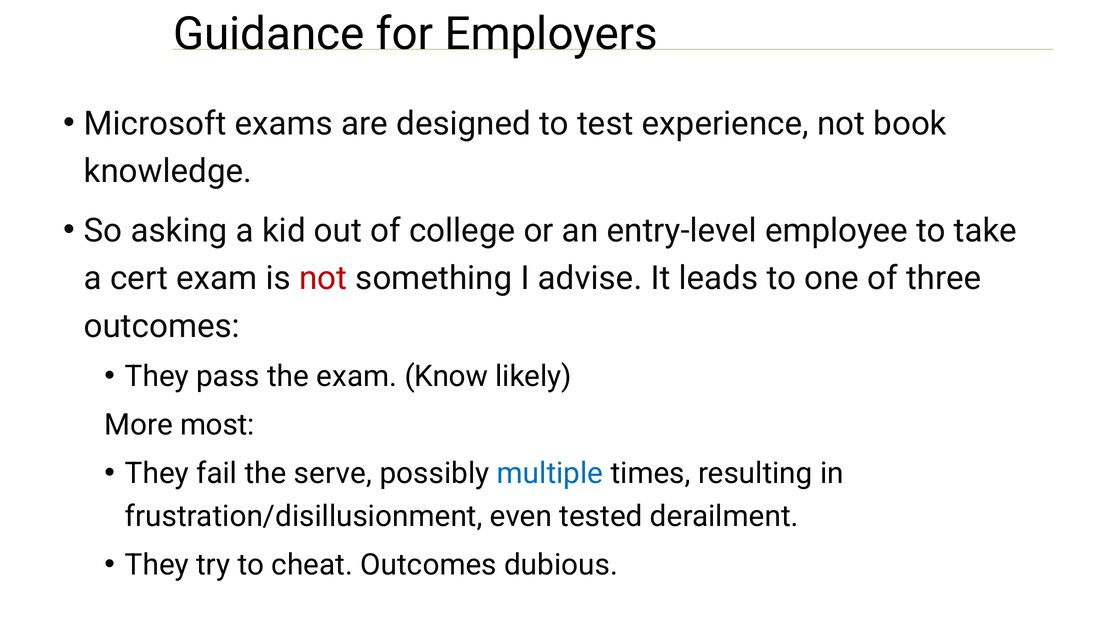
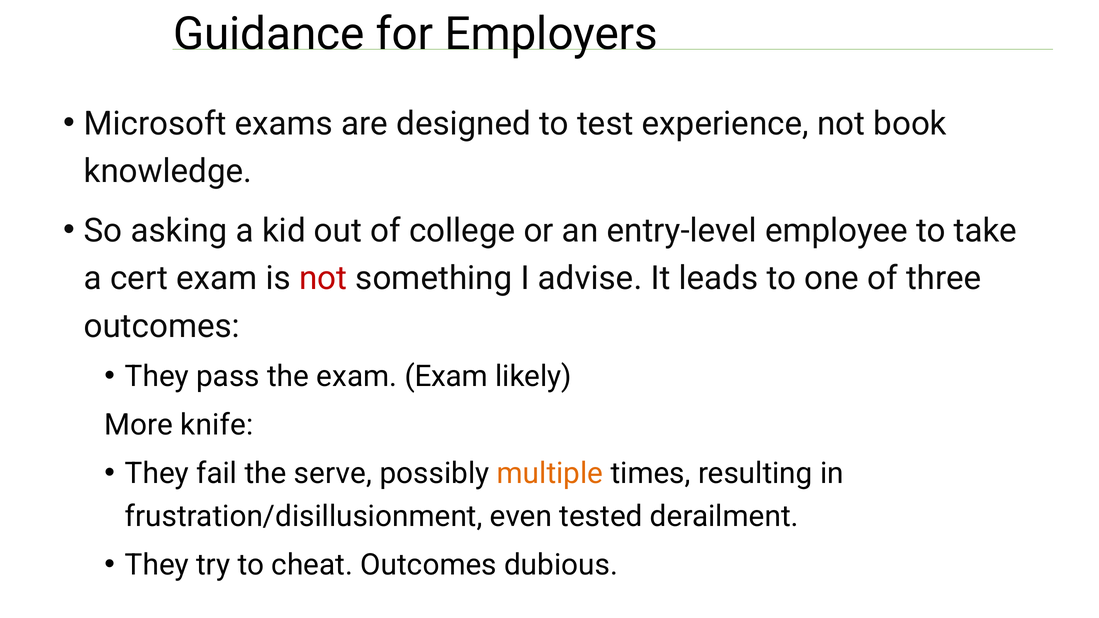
exam Know: Know -> Exam (446, 377)
most: most -> knife (217, 425)
multiple colour: blue -> orange (550, 474)
